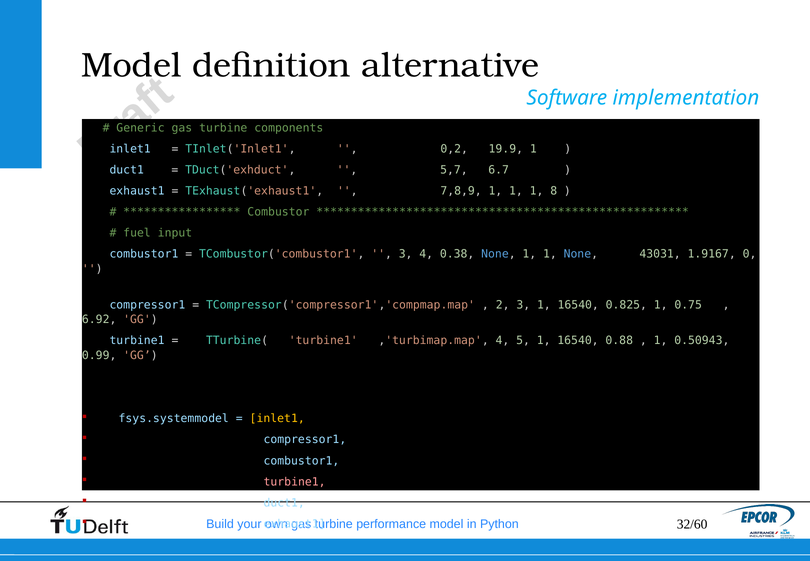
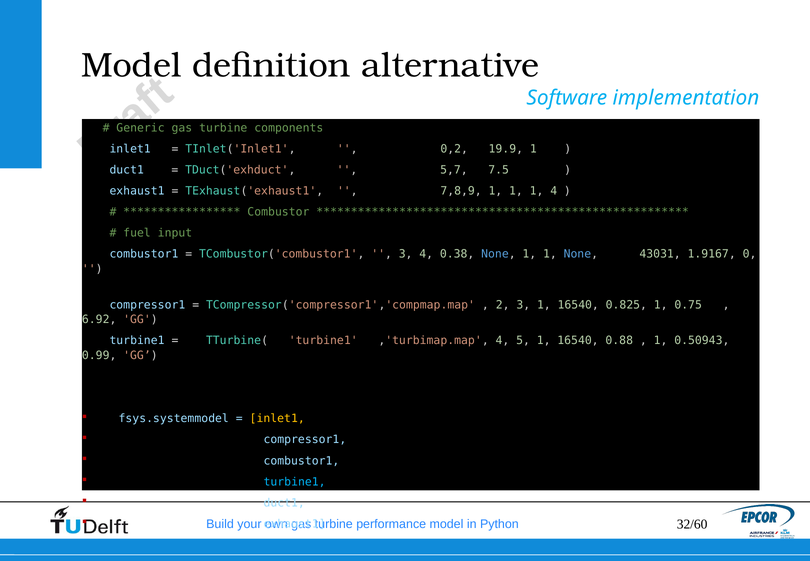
6.7: 6.7 -> 7.5 (499, 170)
1 8: 8 -> 4 (554, 191)
turbine1 colour: pink -> light blue (295, 482)
